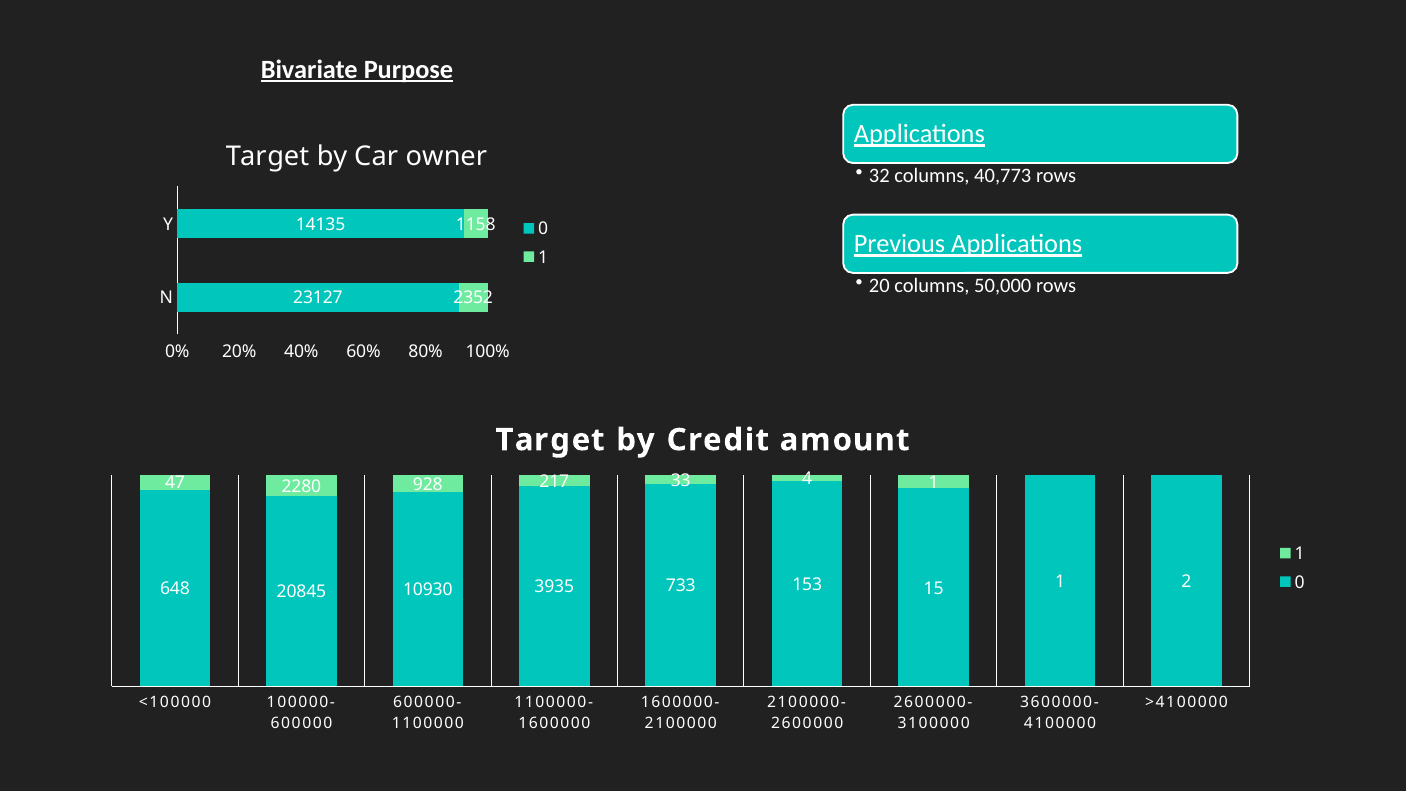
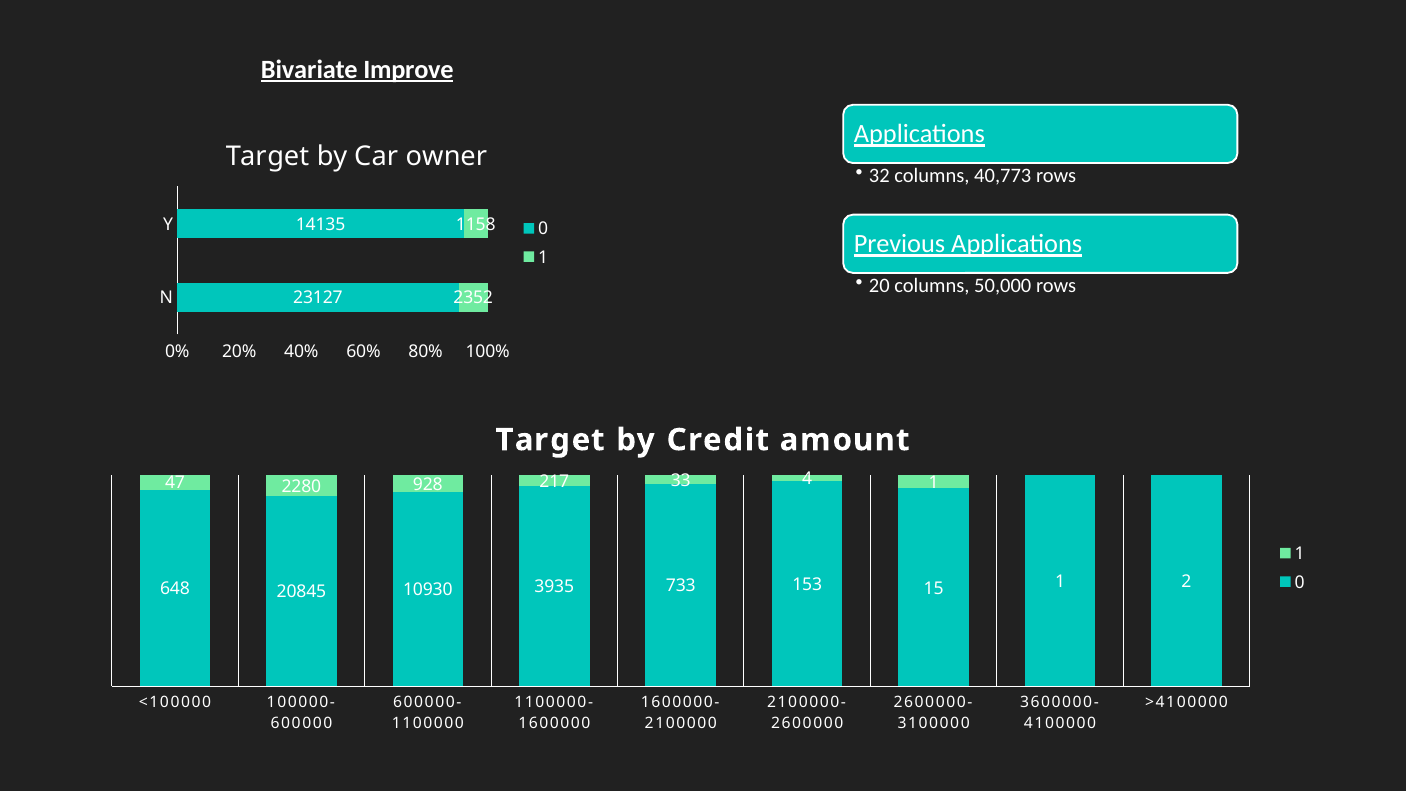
Purpose: Purpose -> Improve (409, 70)
